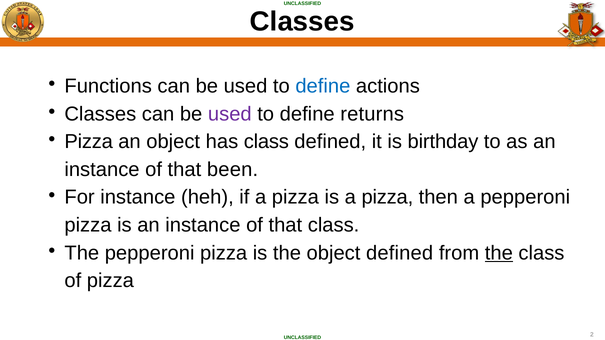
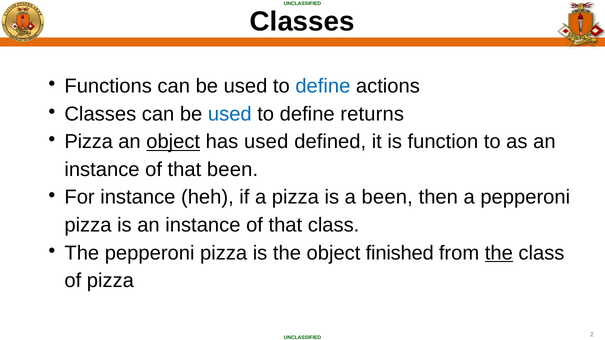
used colour: purple -> blue (230, 114)
object underline: none -> present (173, 142)
has class: class -> used (266, 142)
birthday: birthday -> function (443, 142)
is a pizza: pizza -> been (387, 198)
object defined: defined -> finished (400, 253)
